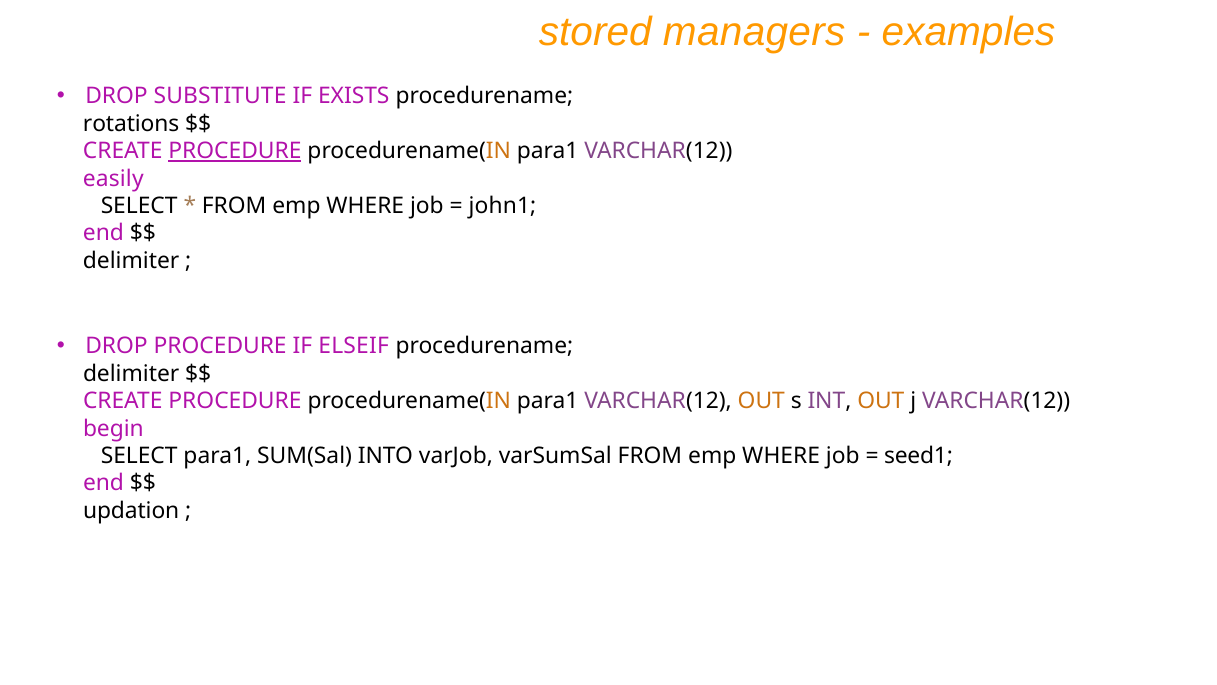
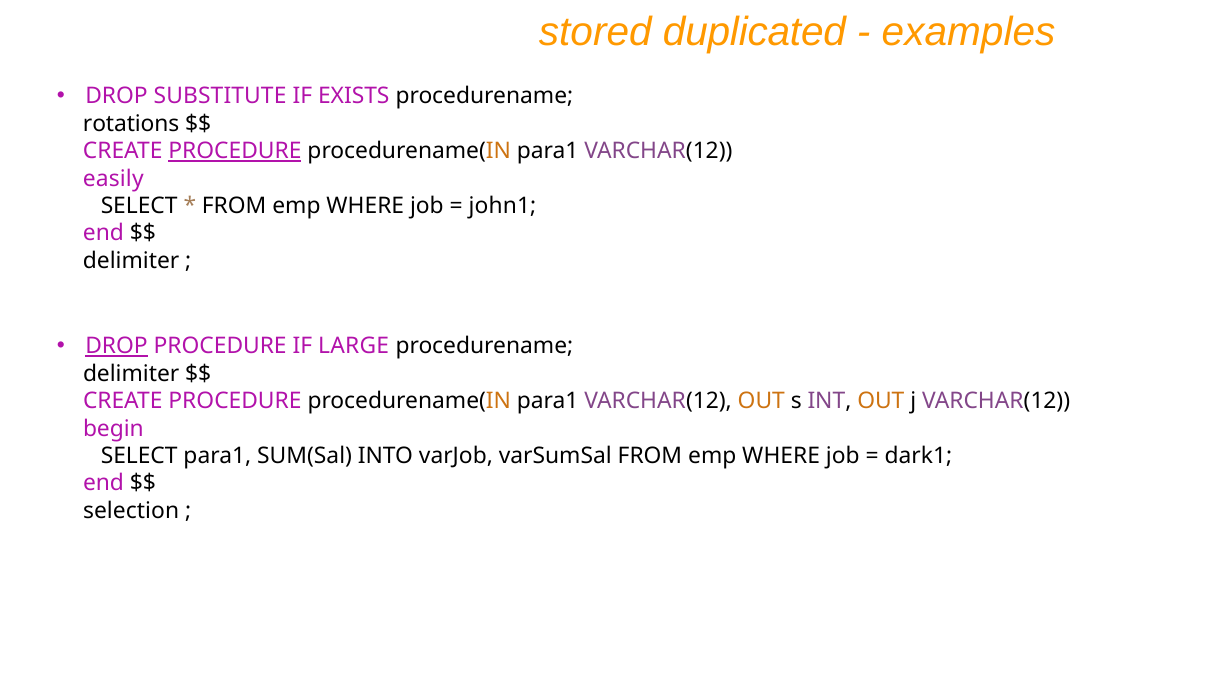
managers: managers -> duplicated (754, 32)
DROP underline: none -> present (117, 346)
ELSEIF: ELSEIF -> LARGE (354, 346)
seed1: seed1 -> dark1 (918, 456)
updation: updation -> selection (131, 510)
